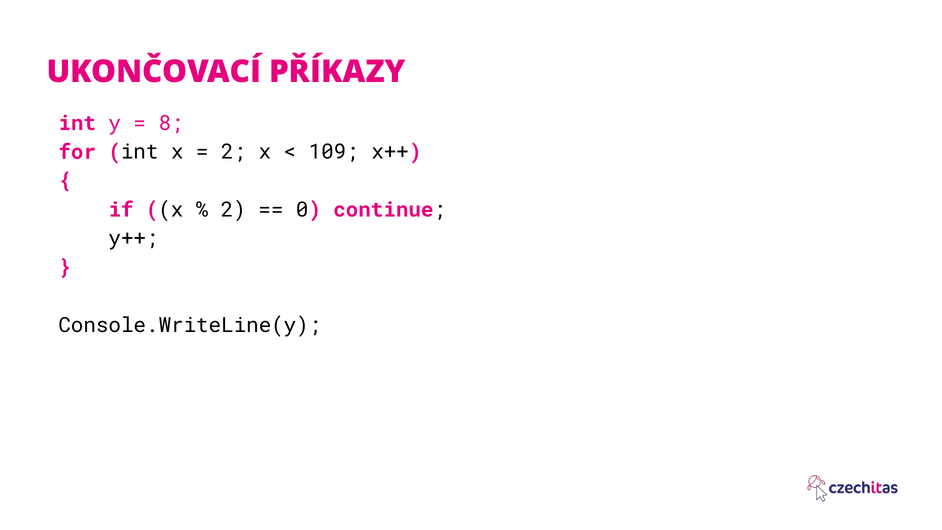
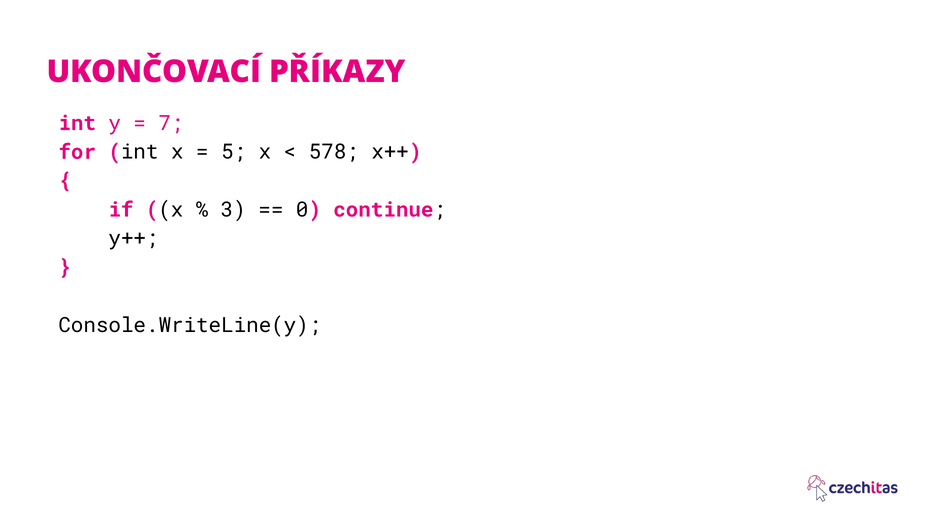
8: 8 -> 7 (171, 123)
2: 2 -> 5 (234, 152)
109: 109 -> 578 (334, 152)
2: 2 -> 3 (233, 210)
